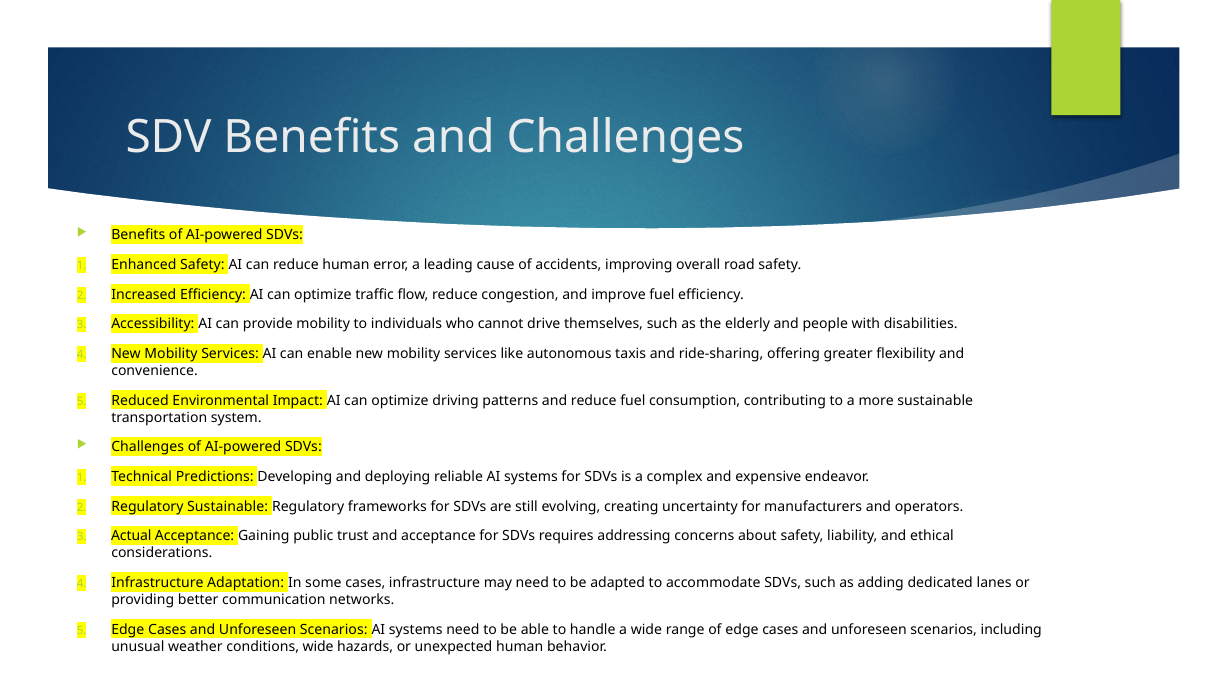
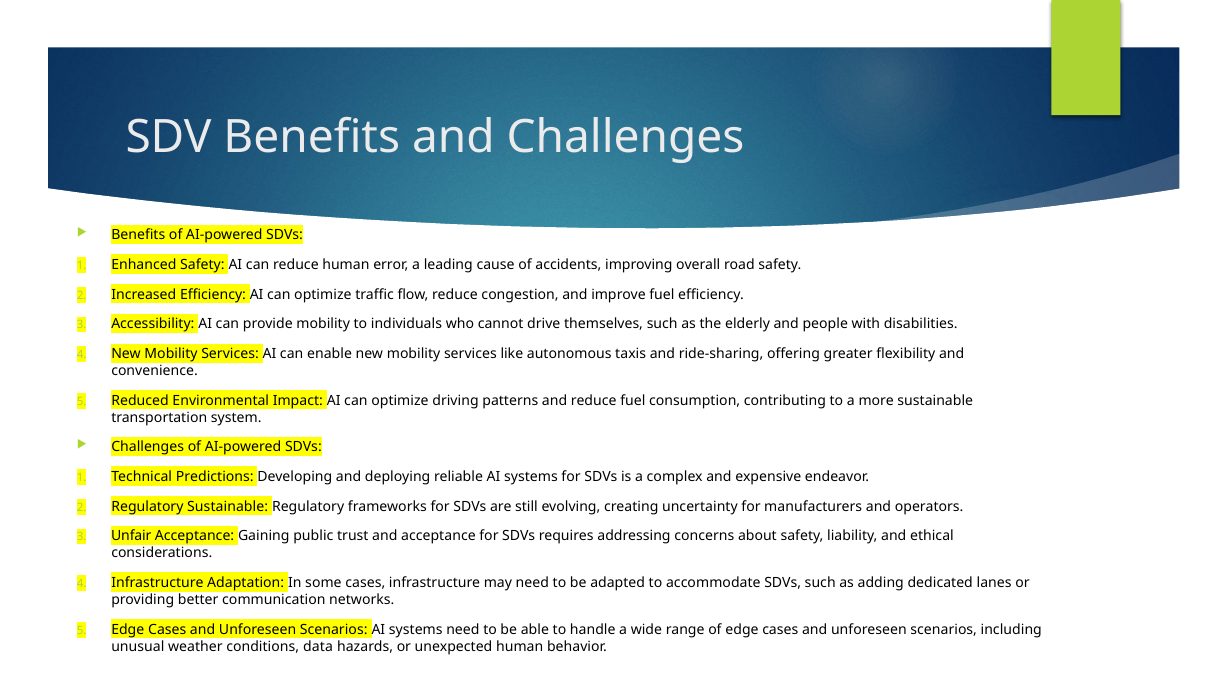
Actual: Actual -> Unfair (131, 536)
conditions wide: wide -> data (318, 646)
